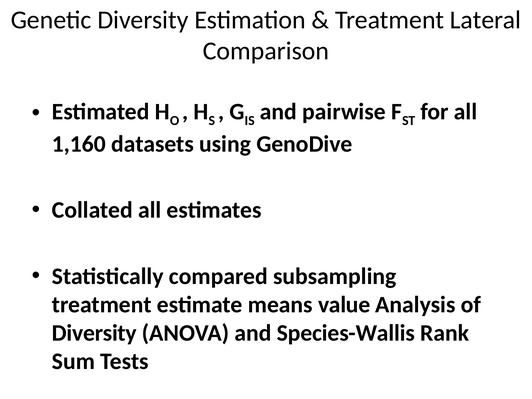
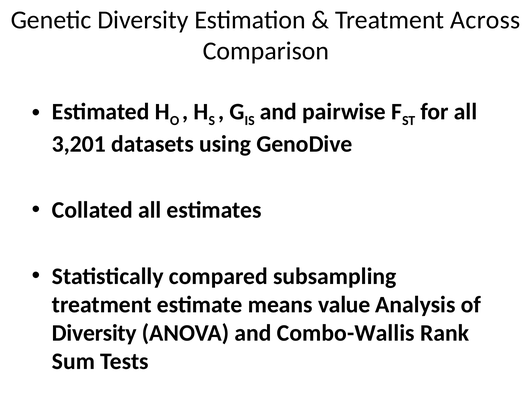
Lateral: Lateral -> Across (485, 20)
1,160: 1,160 -> 3,201 (79, 144)
Species-Wallis: Species-Wallis -> Combo-Wallis (346, 333)
